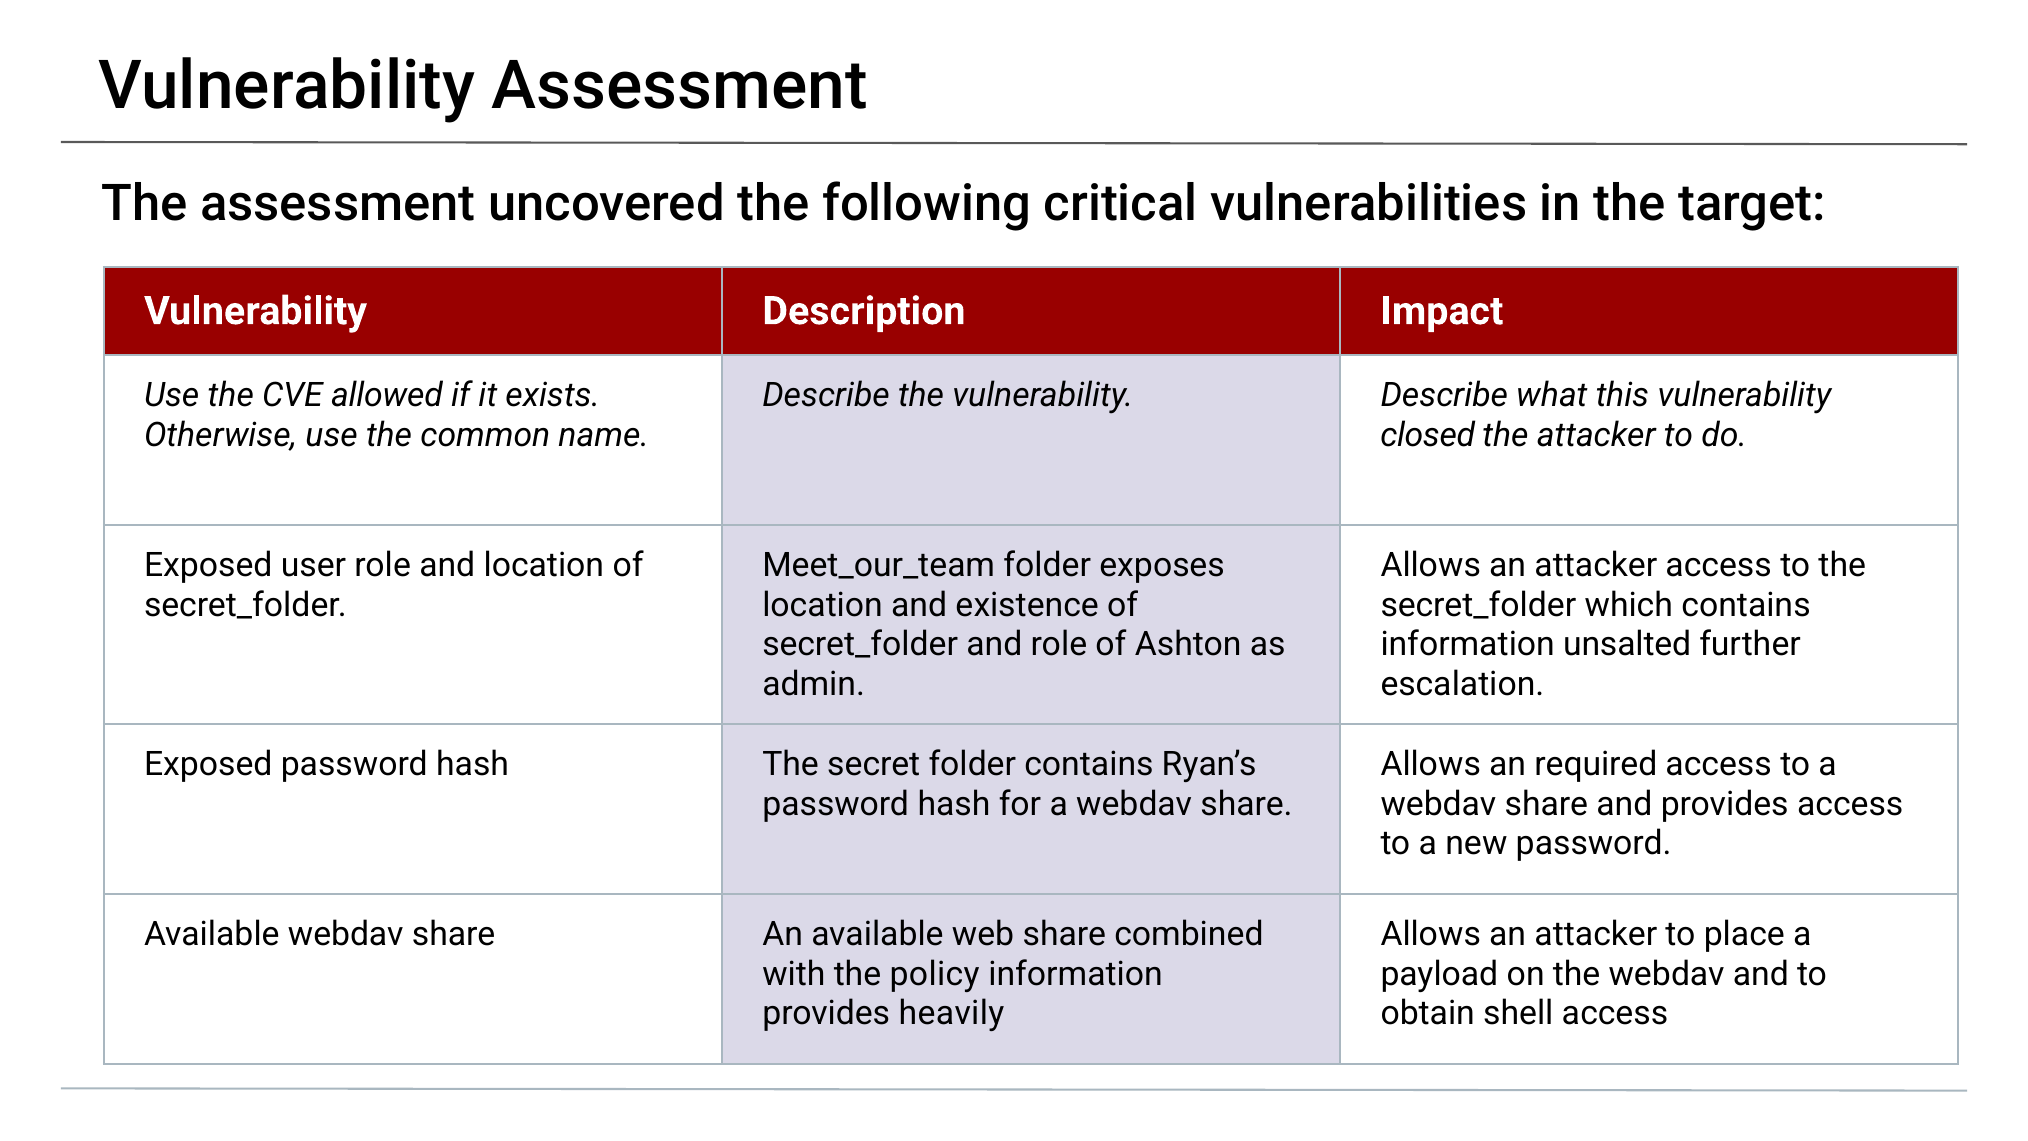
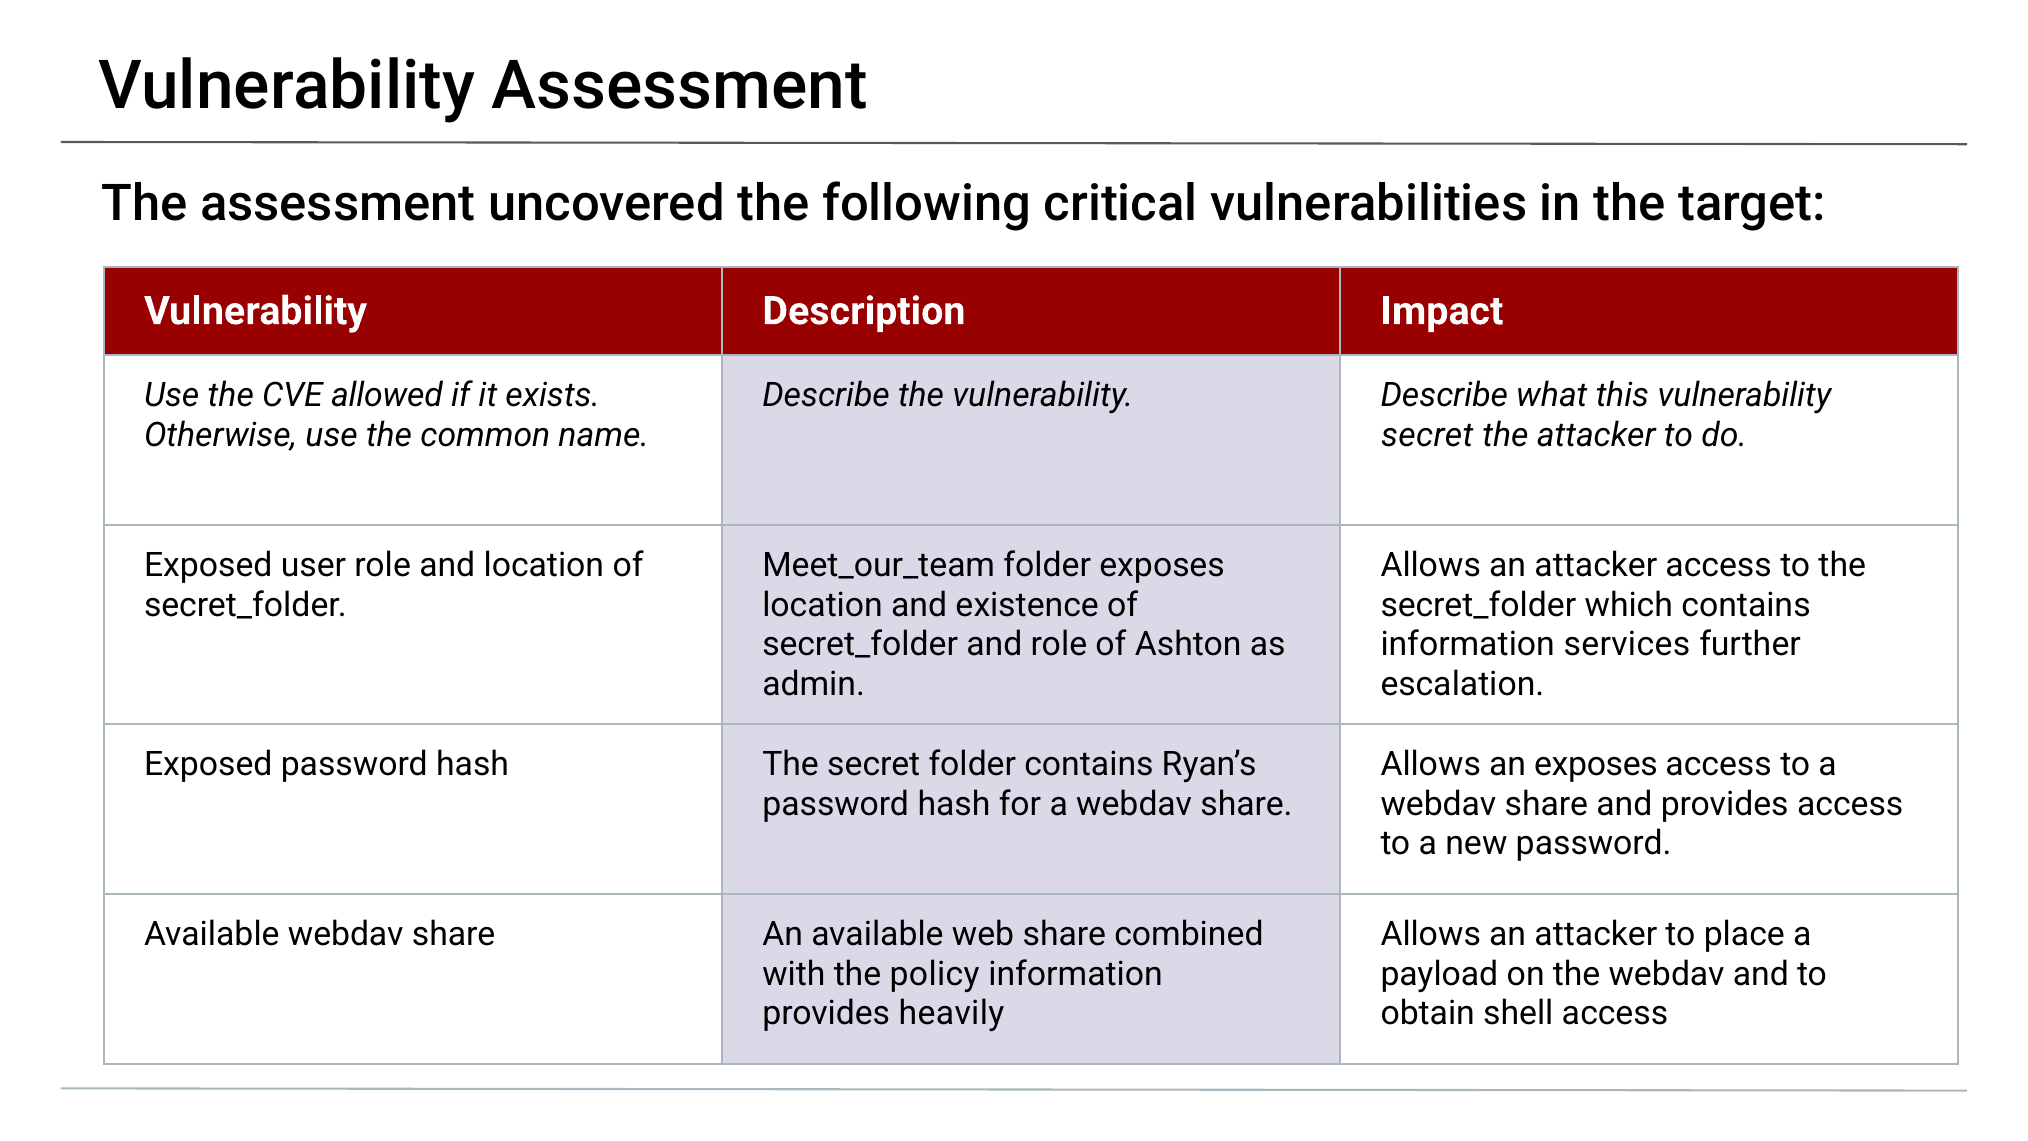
closed: closed -> secret (1427, 435)
unsalted: unsalted -> services (1627, 645)
an required: required -> exposes (1596, 764)
